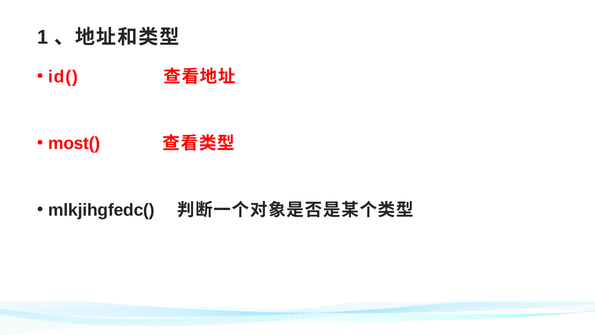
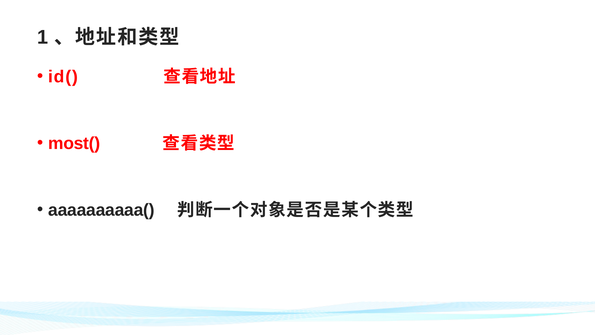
mlkjihgfedc(: mlkjihgfedc( -> aaaaaaaaaa( (101, 210)
